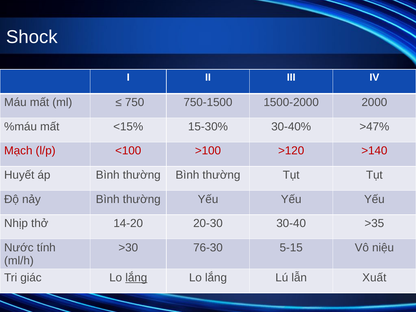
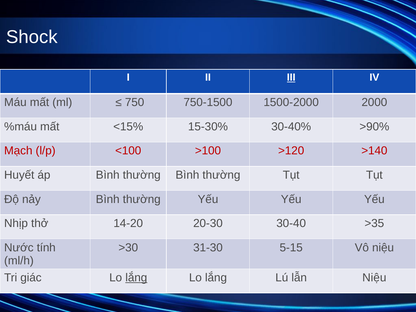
III underline: none -> present (291, 77)
>47%: >47% -> >90% (374, 127)
76-30: 76-30 -> 31-30 (208, 248)
lẫn Xuất: Xuất -> Niệu (374, 278)
